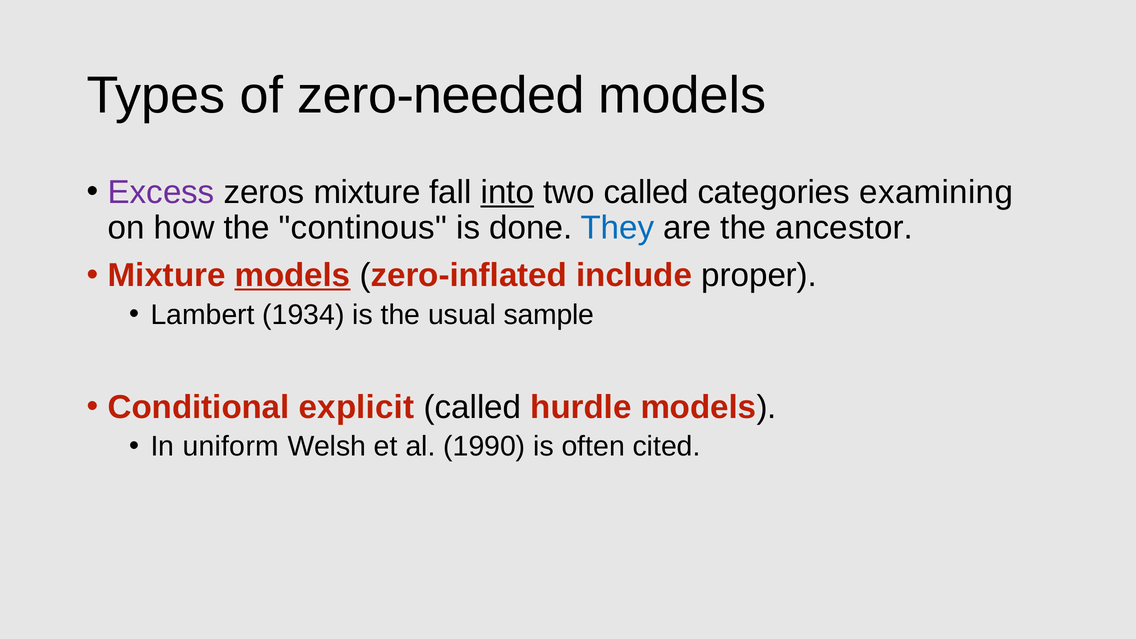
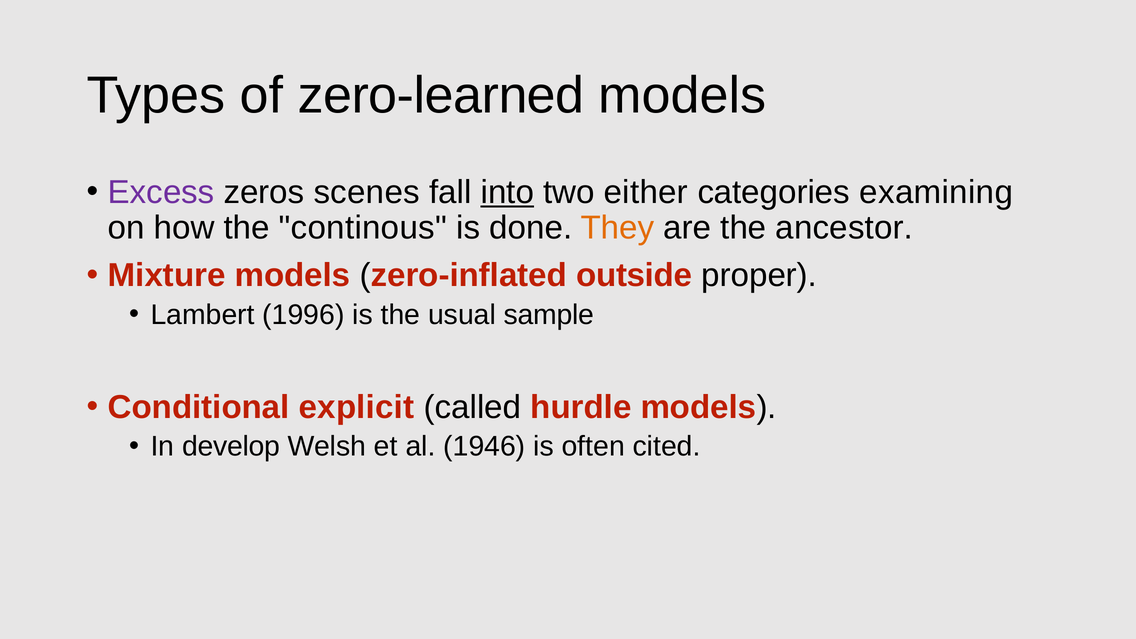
zero-needed: zero-needed -> zero-learned (441, 95)
zeros mixture: mixture -> scenes (367, 192)
two called: called -> either (646, 192)
They colour: blue -> orange (618, 228)
models underline: present -> none (292, 275)
include: include -> outside (634, 275)
1934: 1934 -> 1996 (303, 315)
uniform: uniform -> develop (231, 446)
1990: 1990 -> 1946 (484, 446)
